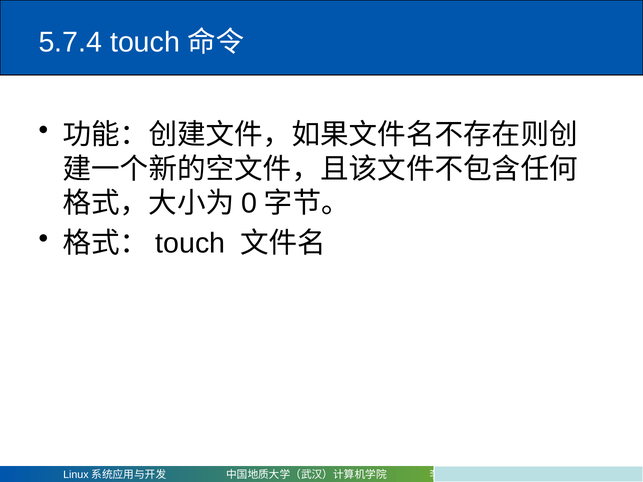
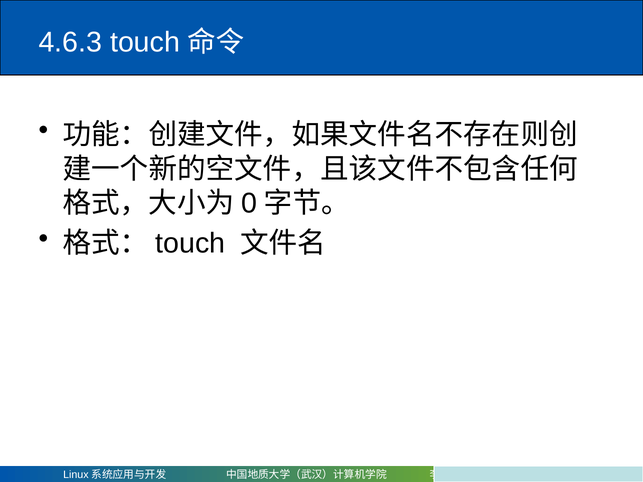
5.7.4: 5.7.4 -> 4.6.3 (70, 42)
